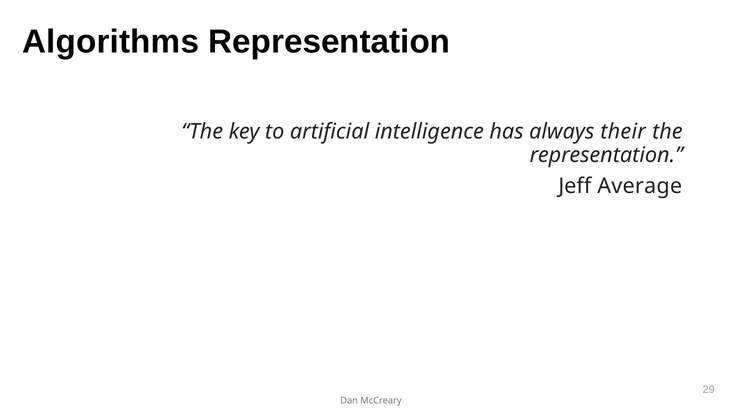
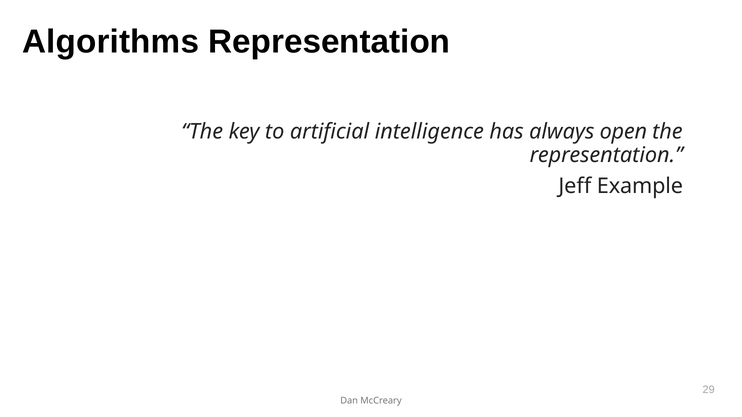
their: their -> open (623, 132)
Average: Average -> Example (640, 186)
